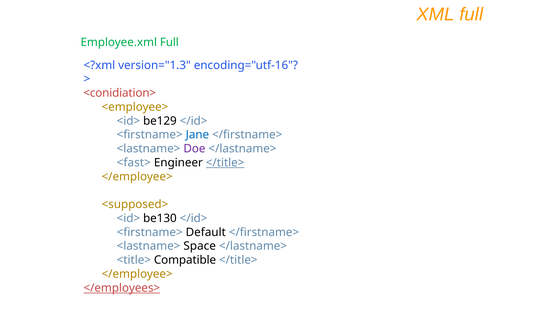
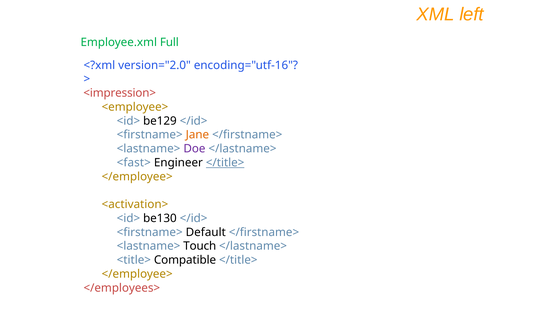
XML full: full -> left (471, 14)
version="1.3: version="1.3 -> version="2.0 (154, 65)
<conidiation>: <conidiation> -> <impression> (120, 93)
Jane colour: blue -> orange (197, 135)
<supposed>: <supposed> -> <activation> (135, 205)
Space: Space -> Touch (200, 246)
</employees> underline: present -> none (122, 288)
